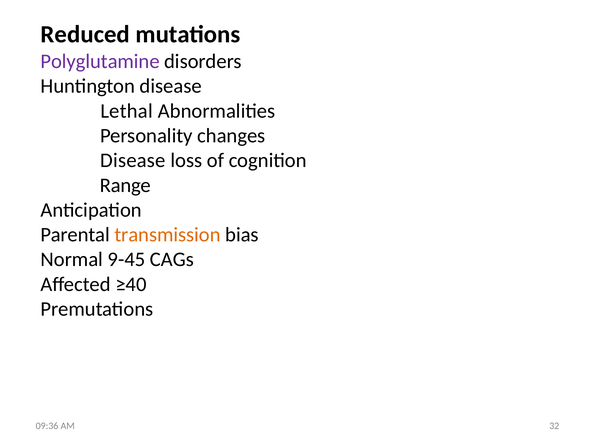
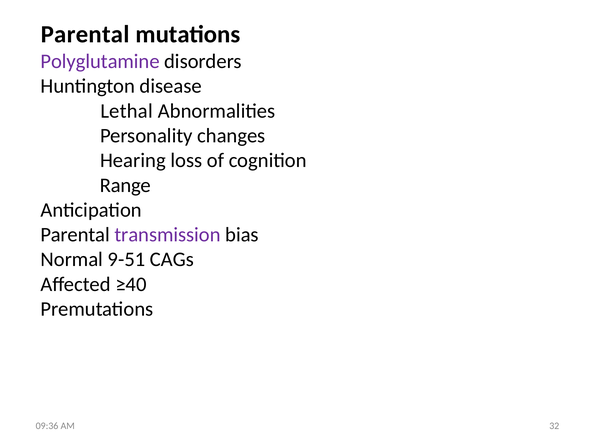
Reduced: Reduced -> Parental (85, 34)
Disease: Disease -> Hearing (133, 161)
transmission colour: orange -> purple (167, 235)
9-45: 9-45 -> 9-51 (126, 260)
